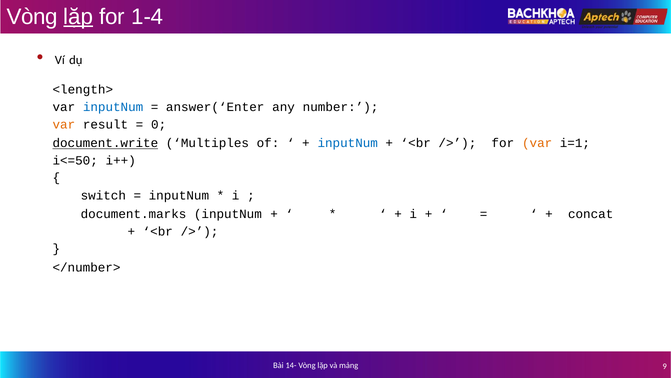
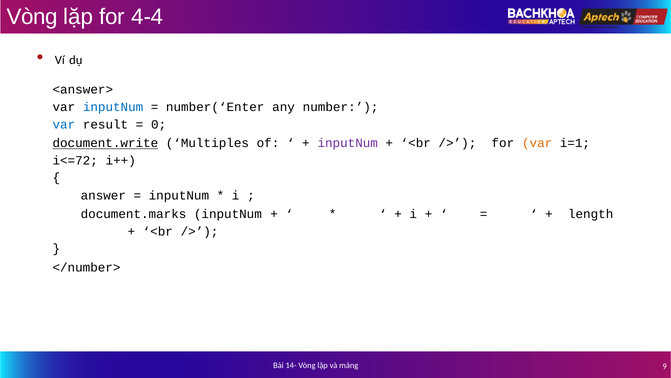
lặp underline: present -> none (78, 17)
1-4: 1-4 -> 4-4 (147, 17)
<length>: <length> -> <answer> (83, 89)
answer(‘Enter: answer(‘Enter -> number(‘Enter (215, 107)
var colour: orange -> blue (64, 125)
inputNum colour: blue -> purple (348, 143)
i<=50: i<=50 -> i<=72 (75, 161)
switch: switch -> answer (103, 195)
concat: concat -> length (591, 214)
